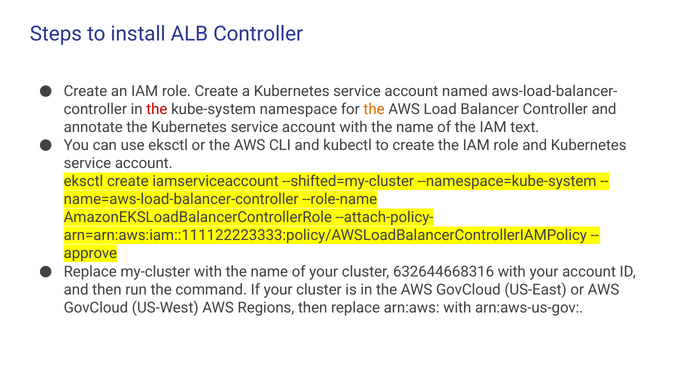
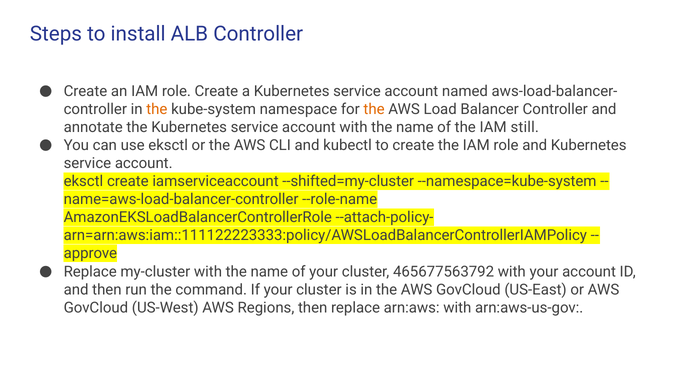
the colour: red -> orange (157, 109)
text: text -> still (525, 127)
632644668316: 632644668316 -> 465677563792 (444, 271)
